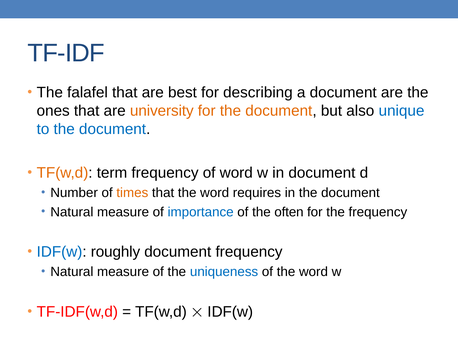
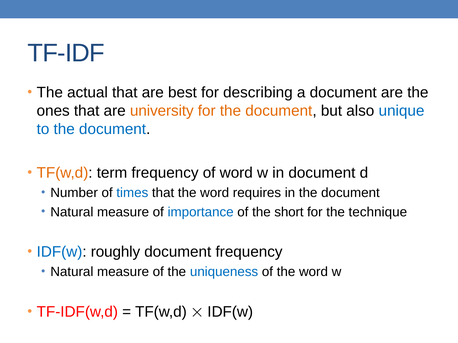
falafel: falafel -> actual (87, 93)
times colour: orange -> blue (132, 193)
often: often -> short (289, 212)
the frequency: frequency -> technique (378, 212)
